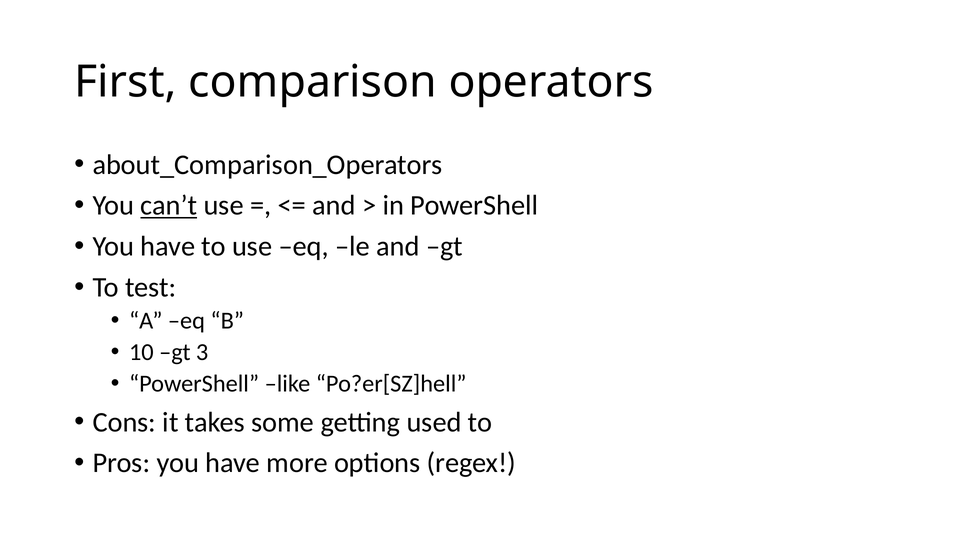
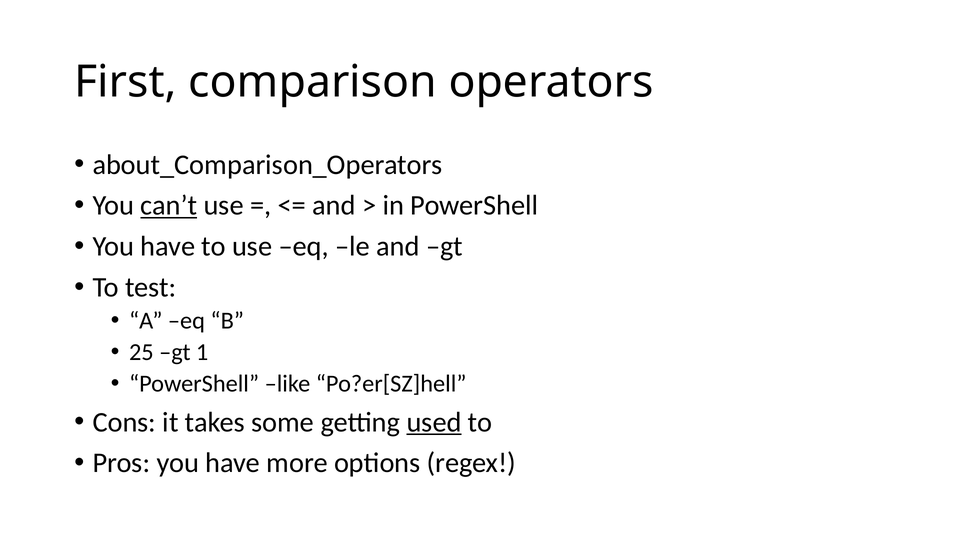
10: 10 -> 25 (141, 352)
3: 3 -> 1 (202, 352)
used underline: none -> present (434, 422)
